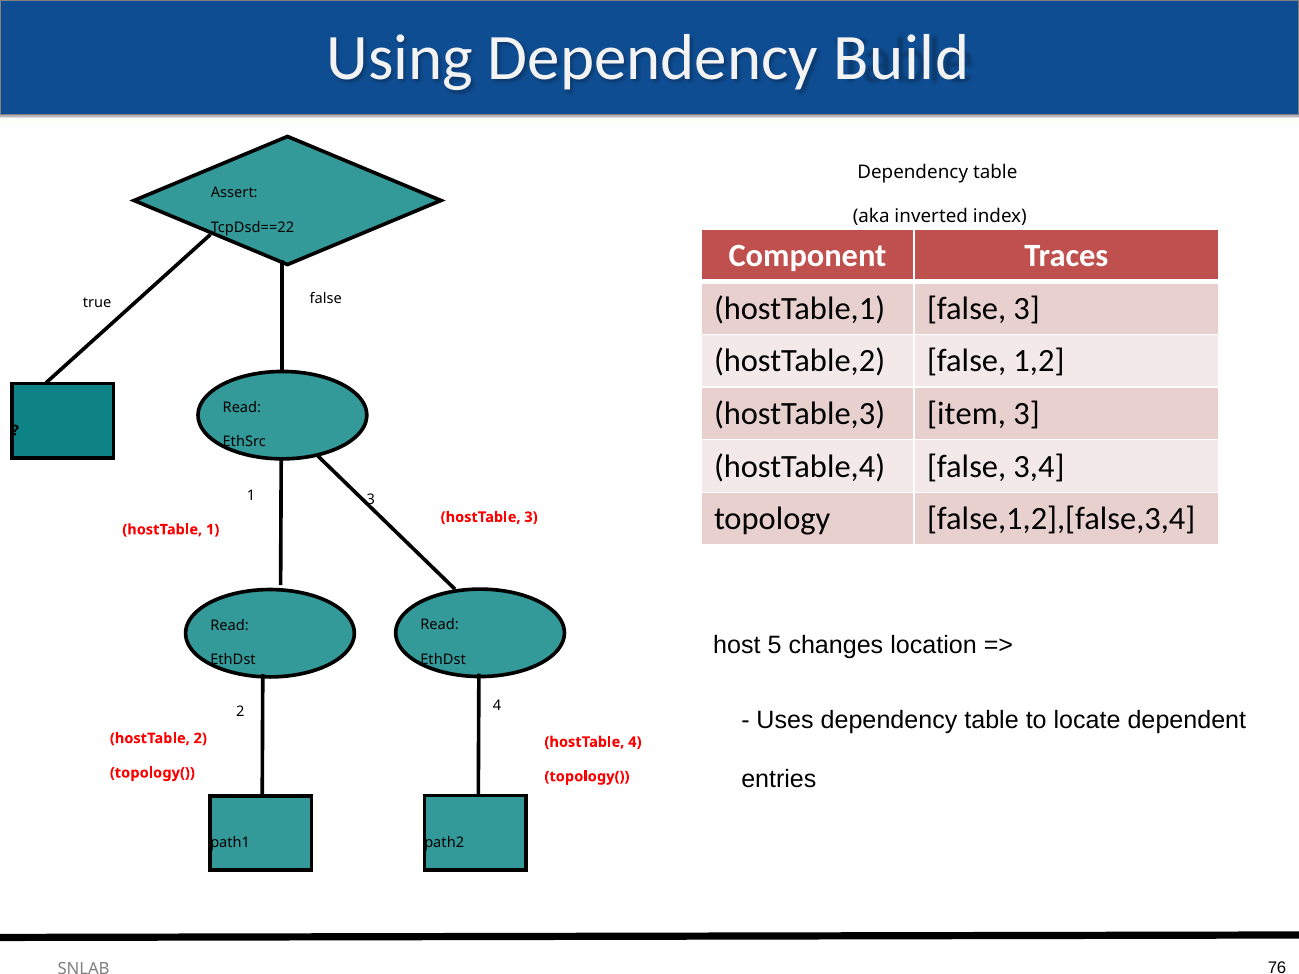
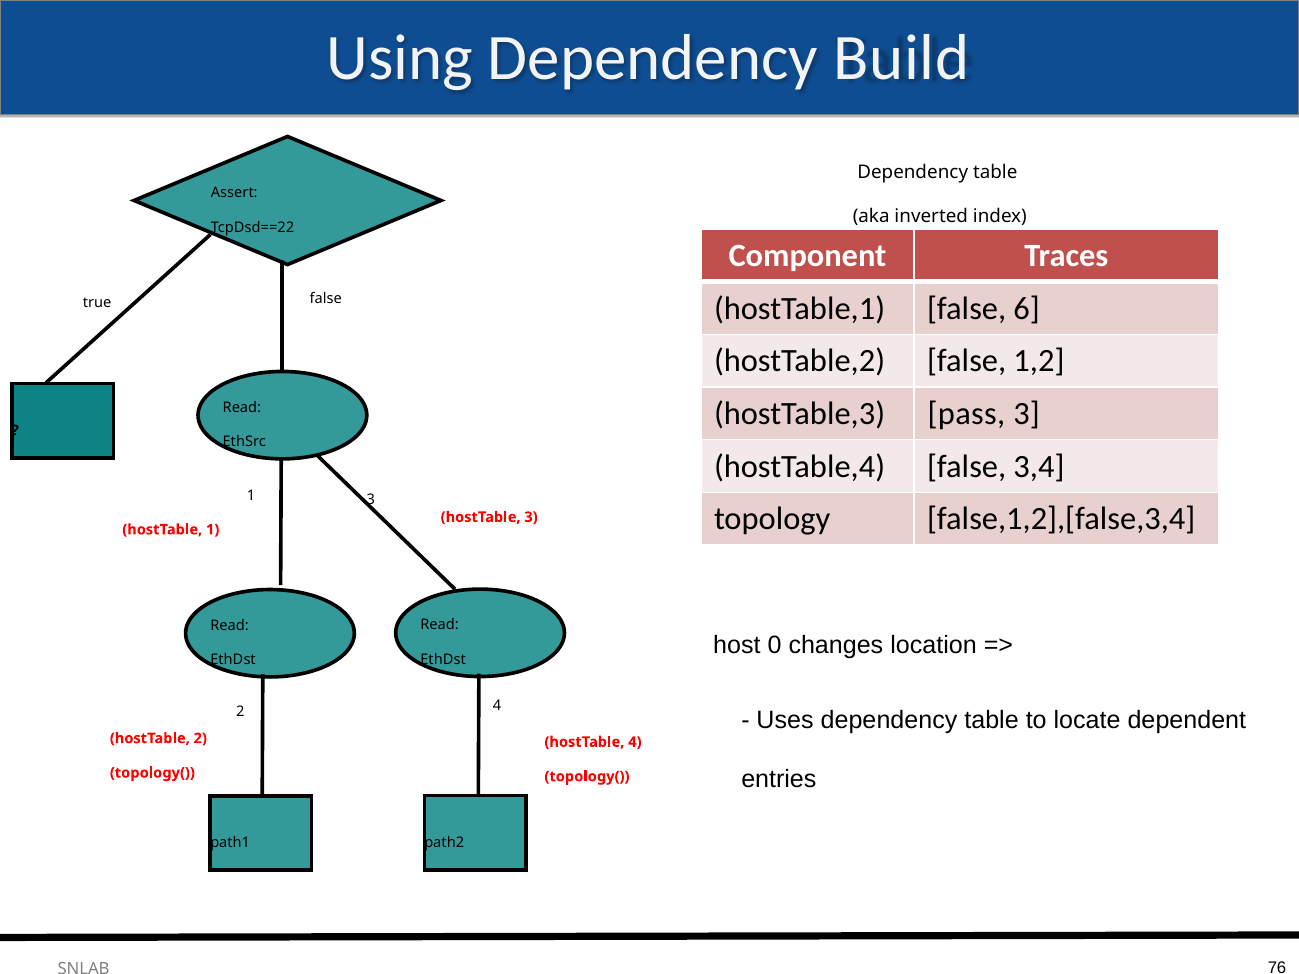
false 3: 3 -> 6 (1027, 308)
item: item -> pass (966, 414)
5: 5 -> 0 (775, 645)
